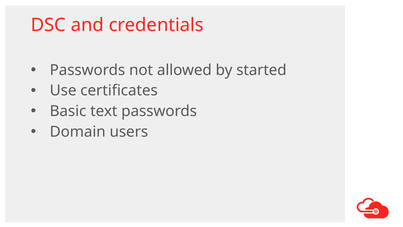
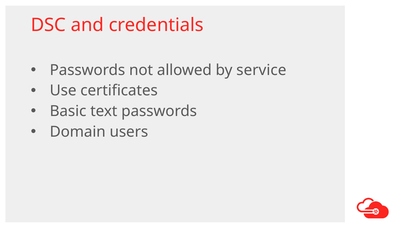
started: started -> service (261, 70)
